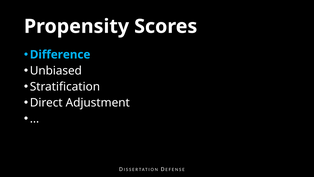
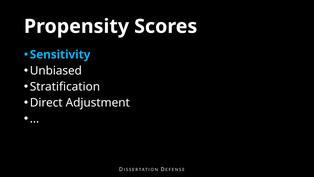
Difference: Difference -> Sensitivity (60, 54)
